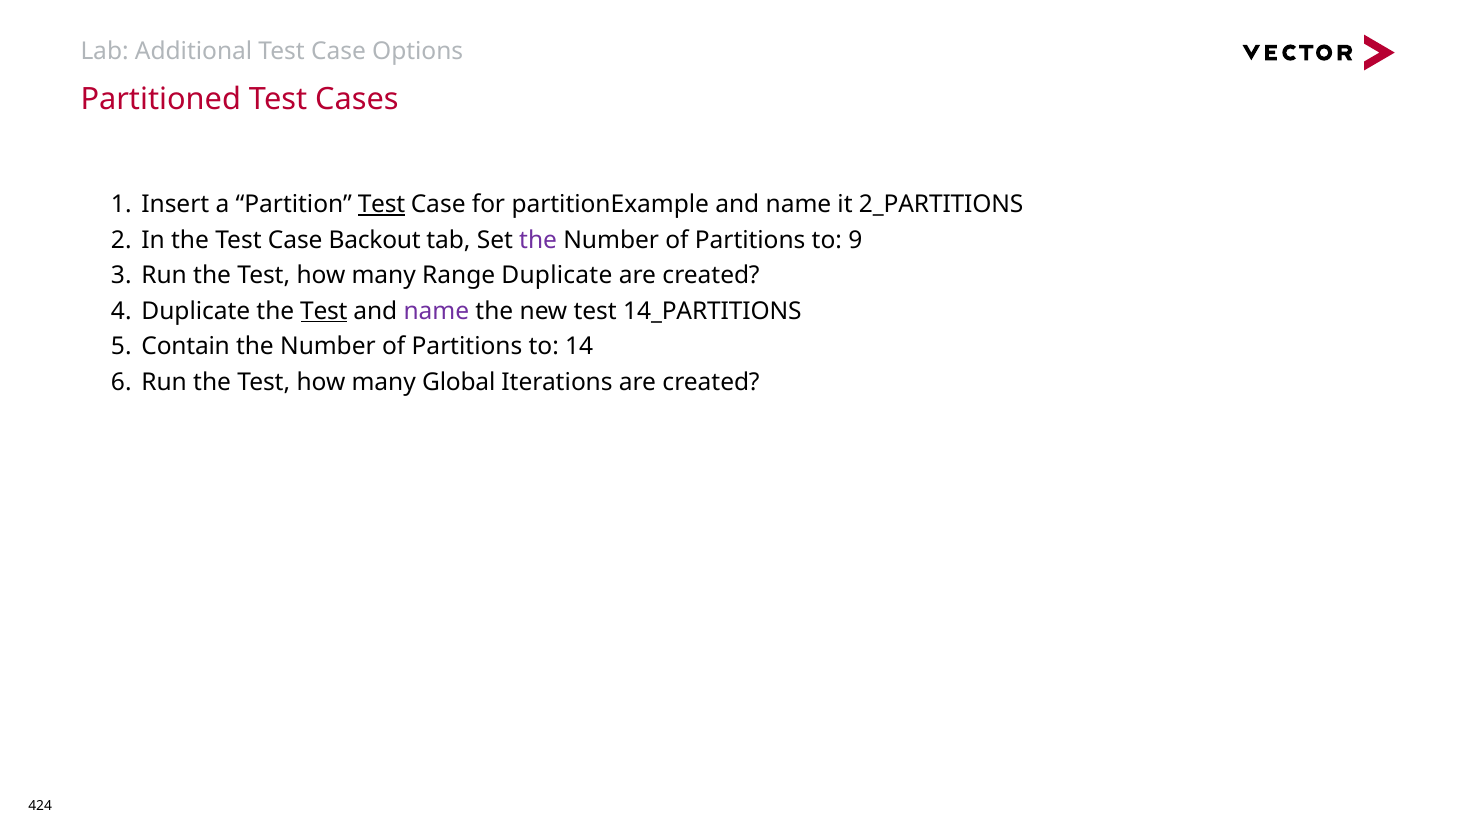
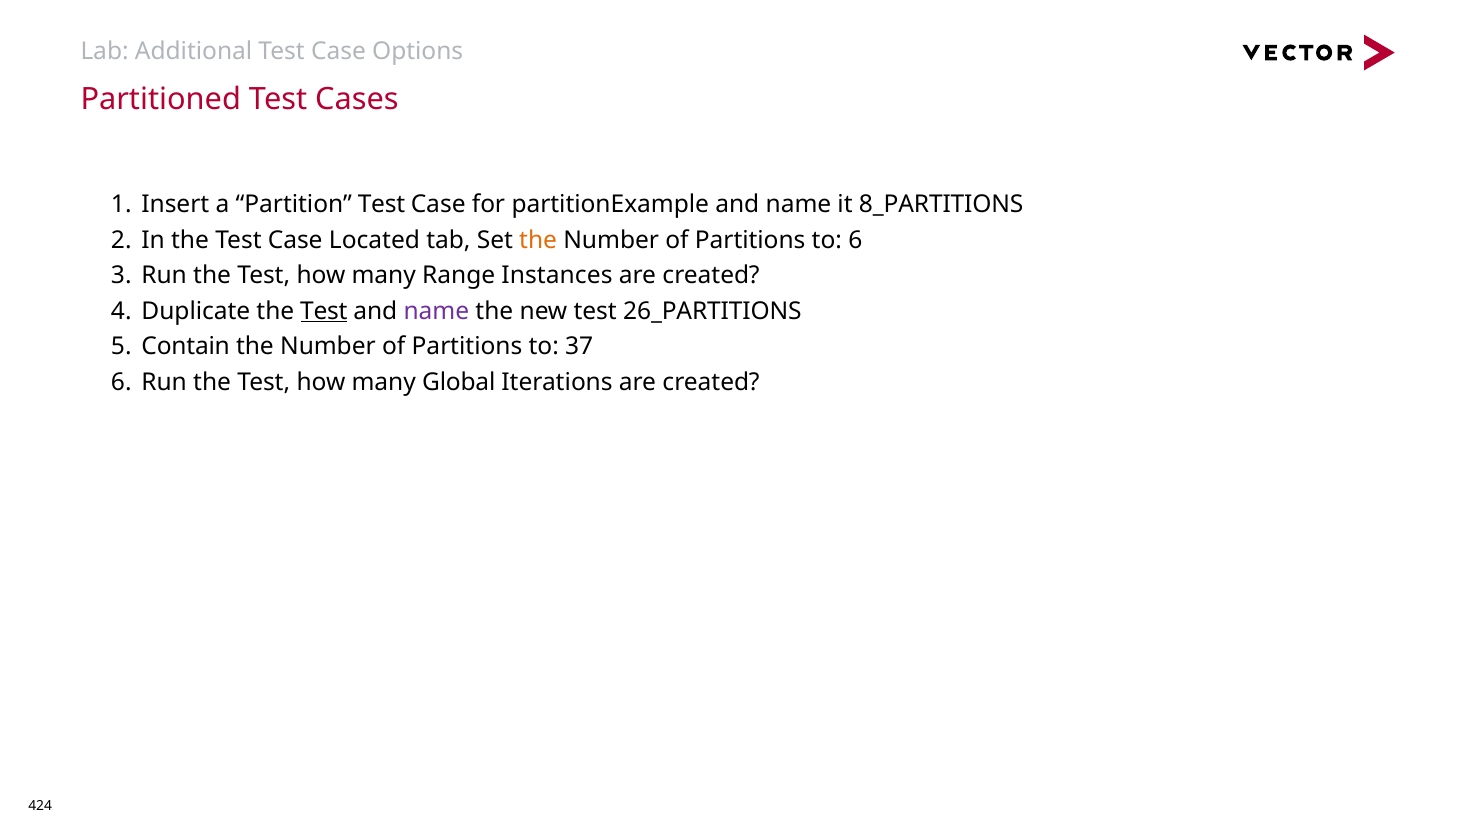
Test underline: present -> none (381, 204)
2_PARTITIONS: 2_PARTITIONS -> 8_PARTITIONS (941, 204)
Backout: Backout -> Located (375, 240)
the colour: purple -> orange (538, 240)
to 9: 9 -> 6 (855, 240)
Range Duplicate: Duplicate -> Instances (557, 276)
14_PARTITIONS: 14_PARTITIONS -> 26_PARTITIONS (712, 311)
14: 14 -> 37 (579, 347)
